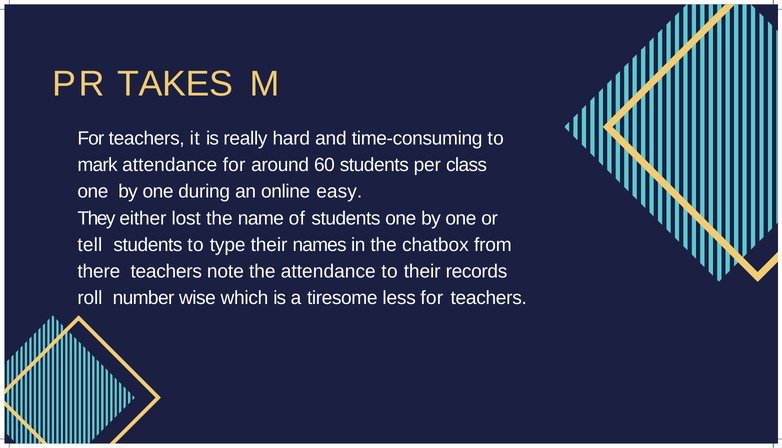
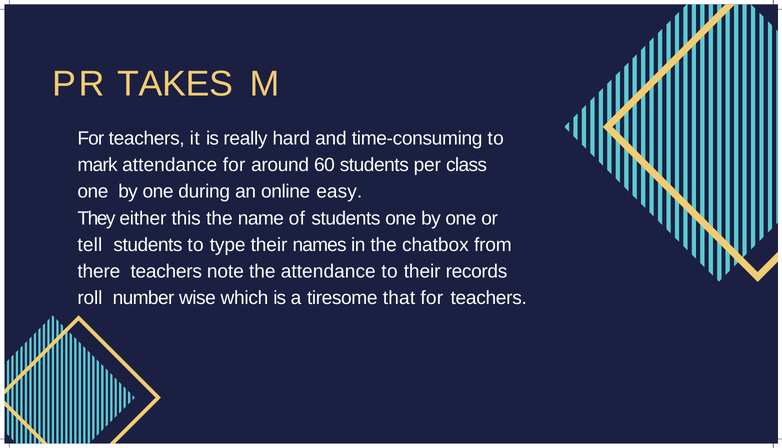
lost: lost -> this (186, 218)
less: less -> that (399, 298)
